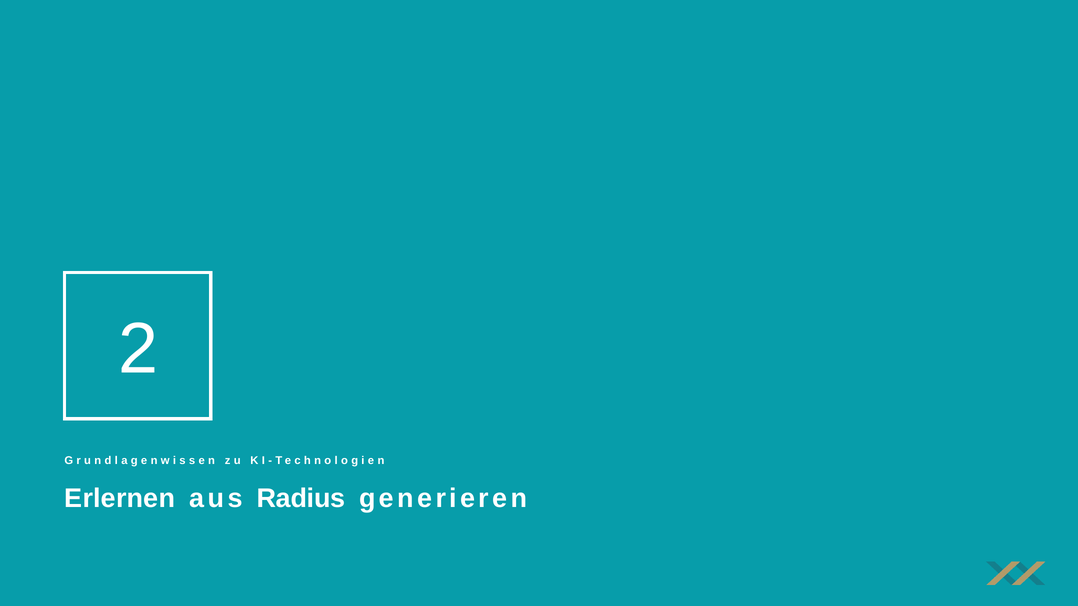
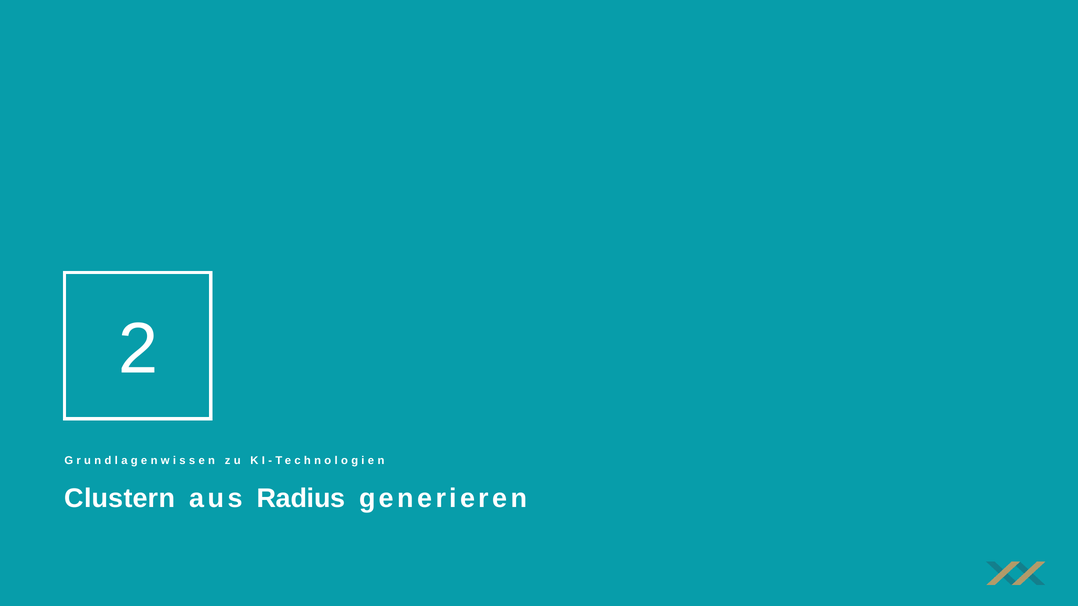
Erlernen: Erlernen -> Clustern (120, 498)
